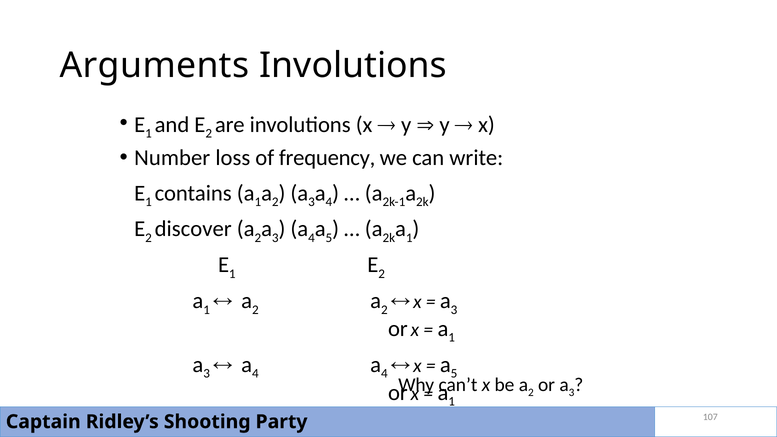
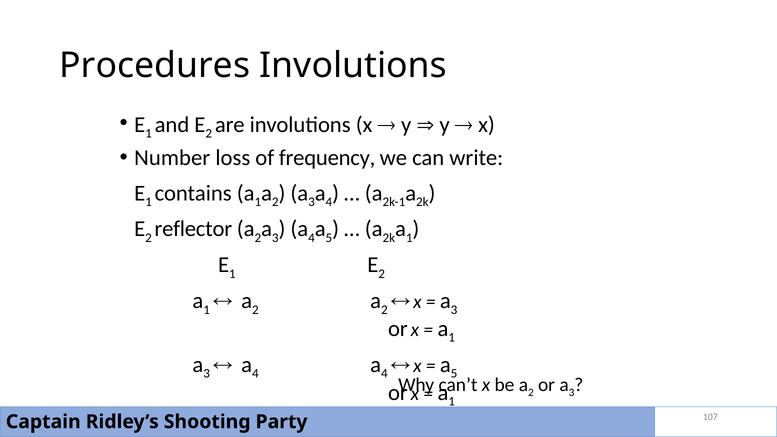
Arguments: Arguments -> Procedures (155, 65)
discover: discover -> reflector (193, 229)
